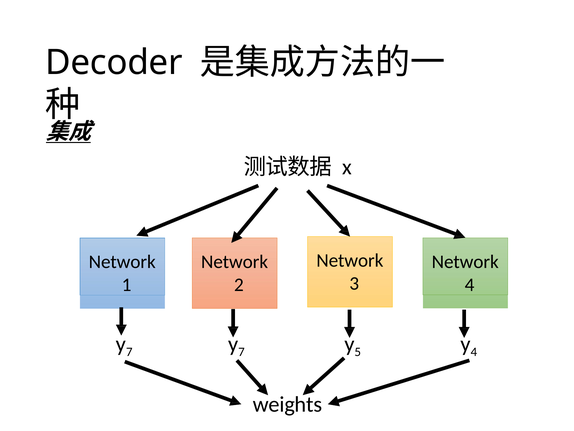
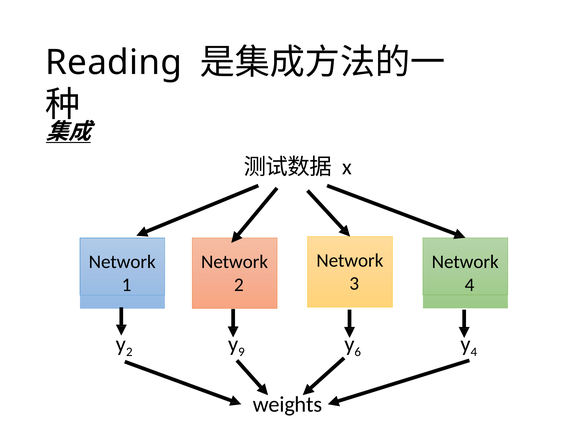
Decoder: Decoder -> Reading (114, 63)
7: 7 -> 2 (129, 351)
7: 7 -> 9 (241, 351)
5: 5 -> 6 (358, 351)
